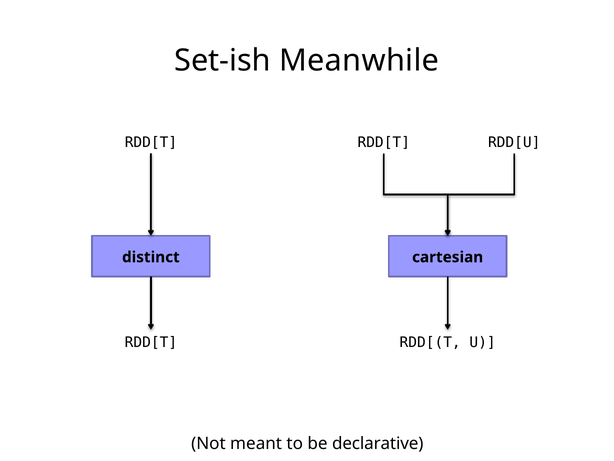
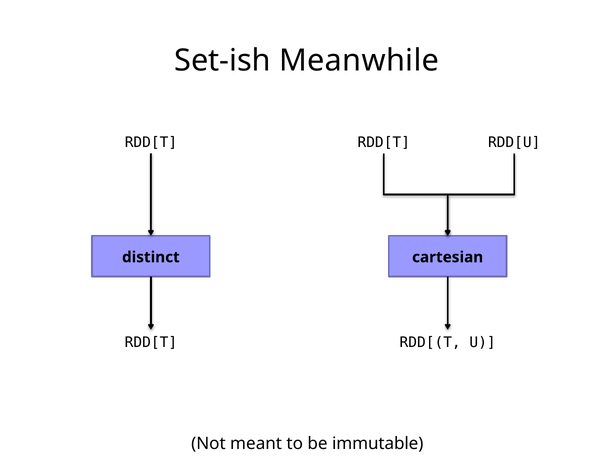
declarative: declarative -> immutable (378, 443)
